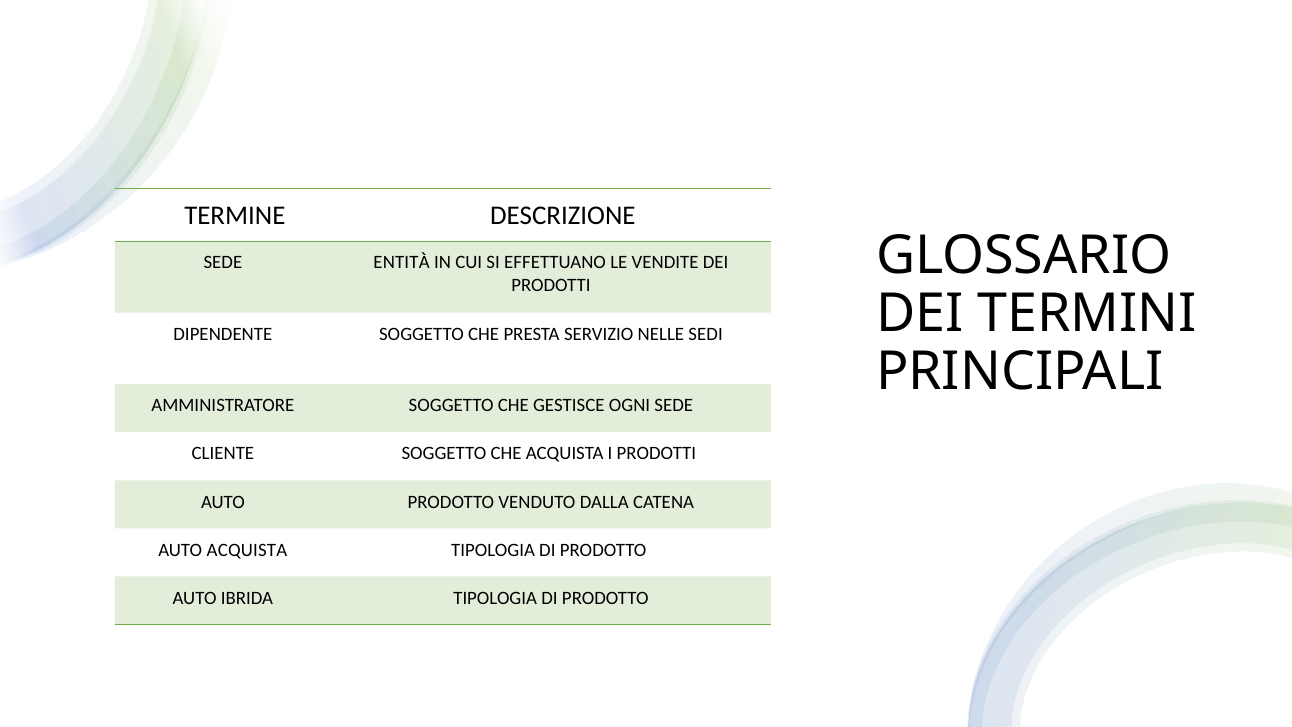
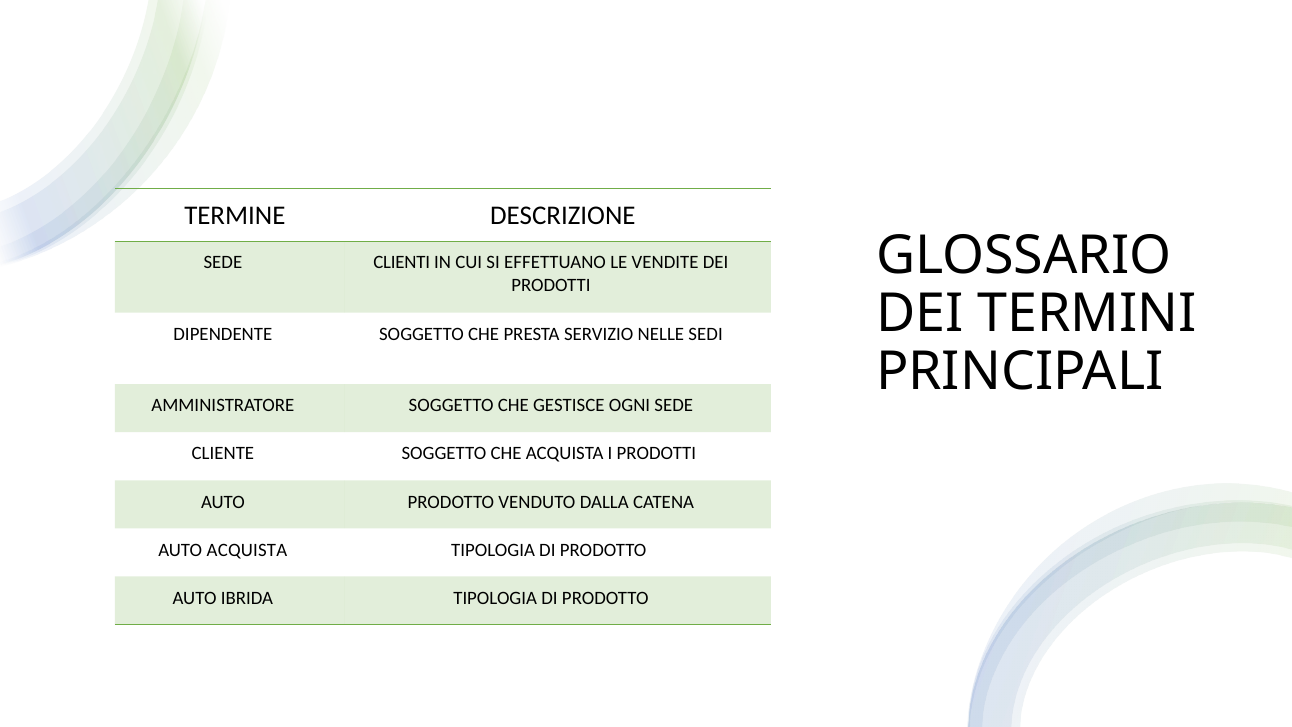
ENTITÀ: ENTITÀ -> CLIENTI (402, 263)
